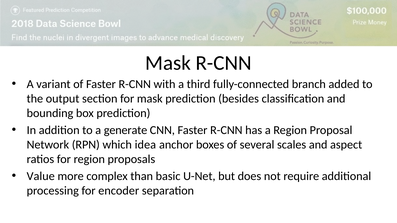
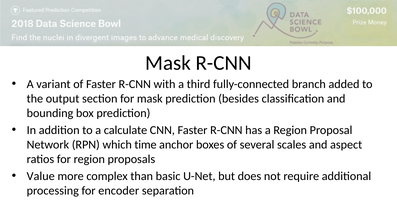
generate: generate -> calculate (125, 130)
idea: idea -> time (145, 145)
